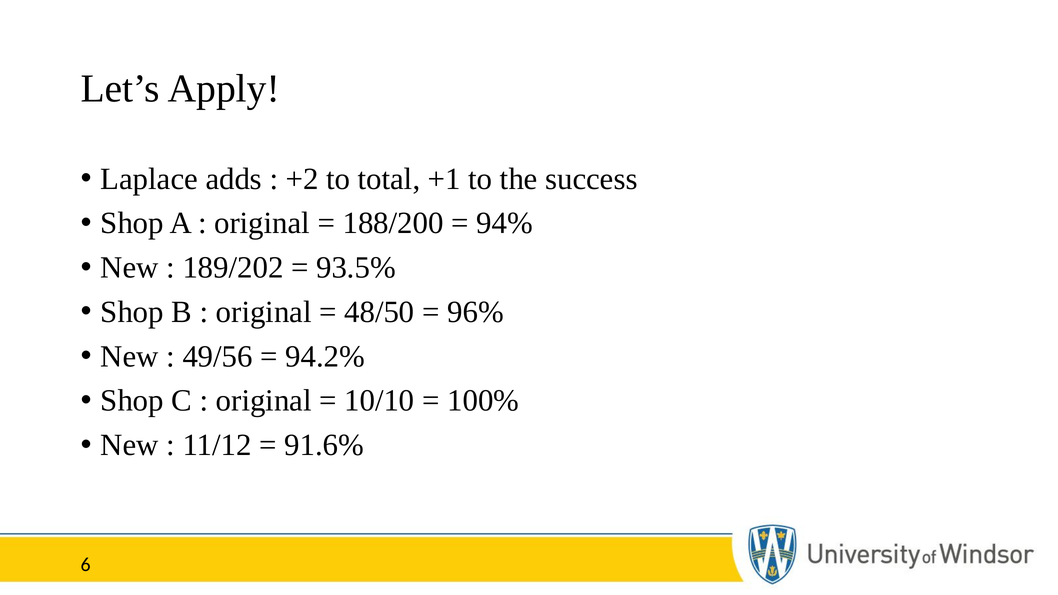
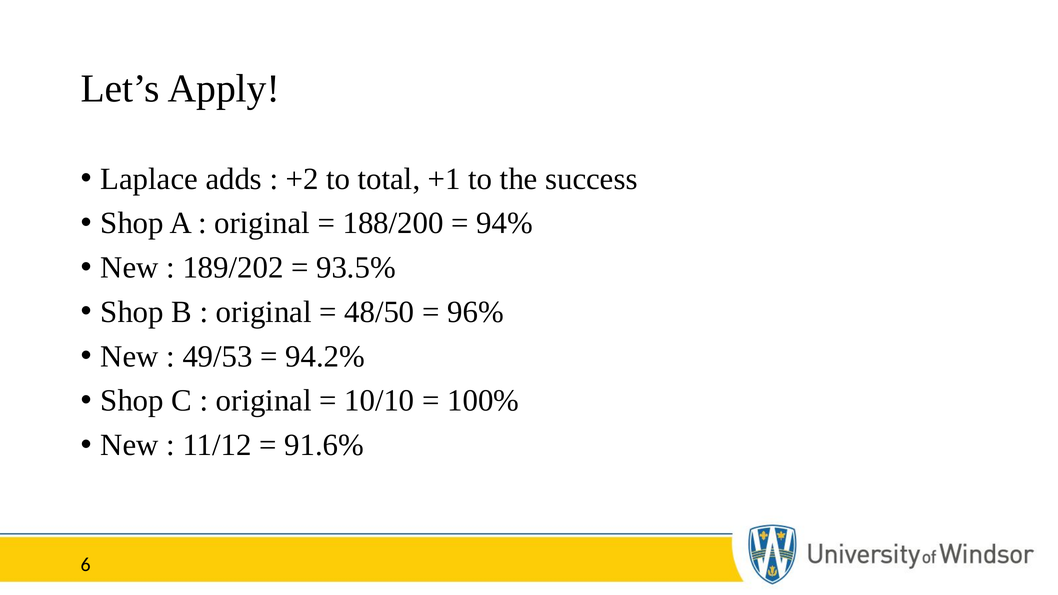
49/56: 49/56 -> 49/53 (218, 356)
